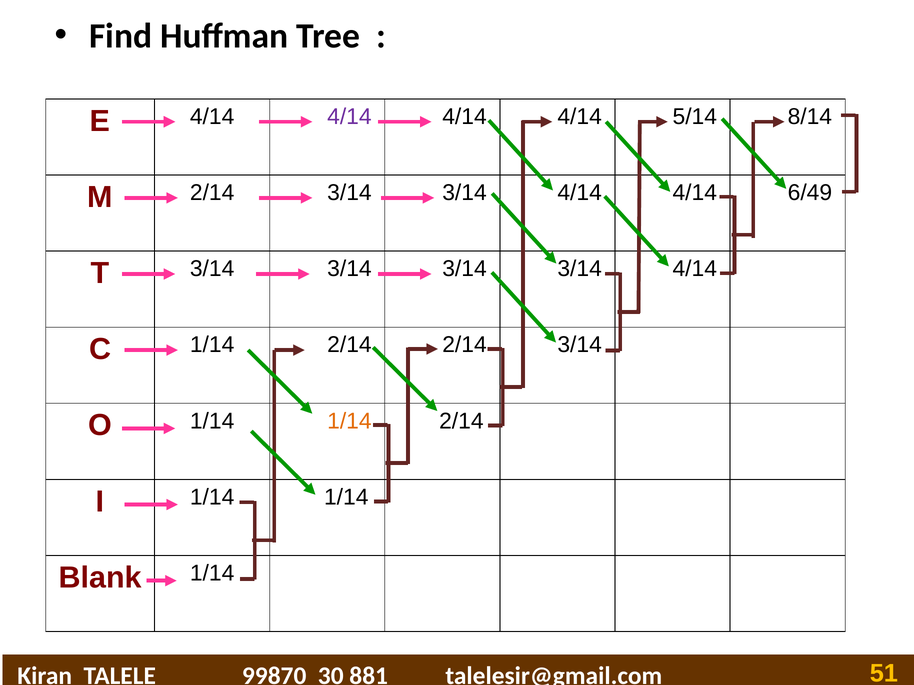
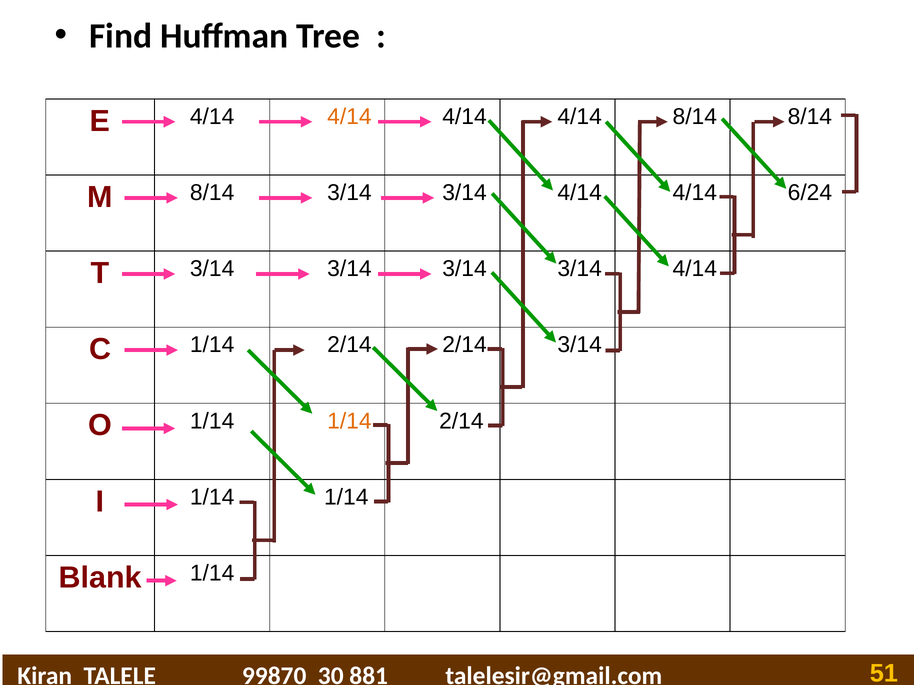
4/14 colour: purple -> orange (349, 117)
4/14 5/14: 5/14 -> 8/14 (695, 117)
M 2/14: 2/14 -> 8/14 (212, 193)
6/49: 6/49 -> 6/24 (810, 193)
